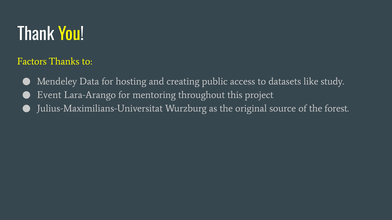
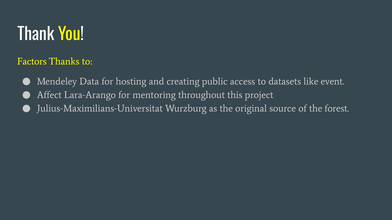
study: study -> event (332, 82)
Event: Event -> Affect (49, 95)
